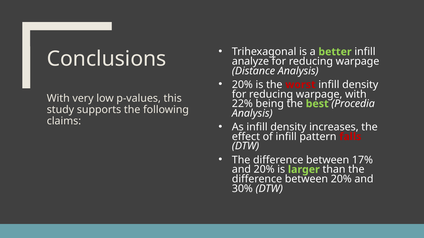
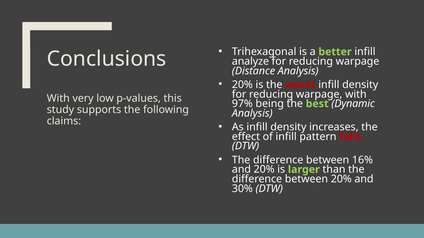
22%: 22% -> 97% (242, 104)
Procedia: Procedia -> Dynamic (353, 104)
17%: 17% -> 16% (362, 160)
